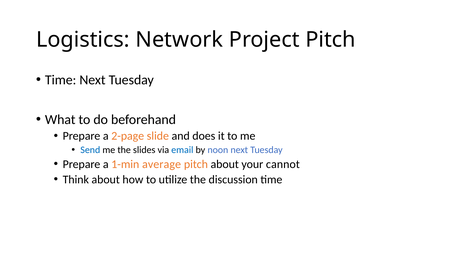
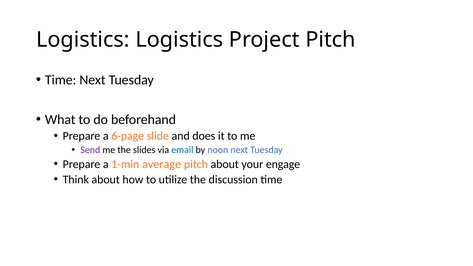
Logistics Network: Network -> Logistics (179, 40)
2-page: 2-page -> 6-page (128, 136)
Send colour: blue -> purple (90, 150)
your cannot: cannot -> engage (283, 164)
